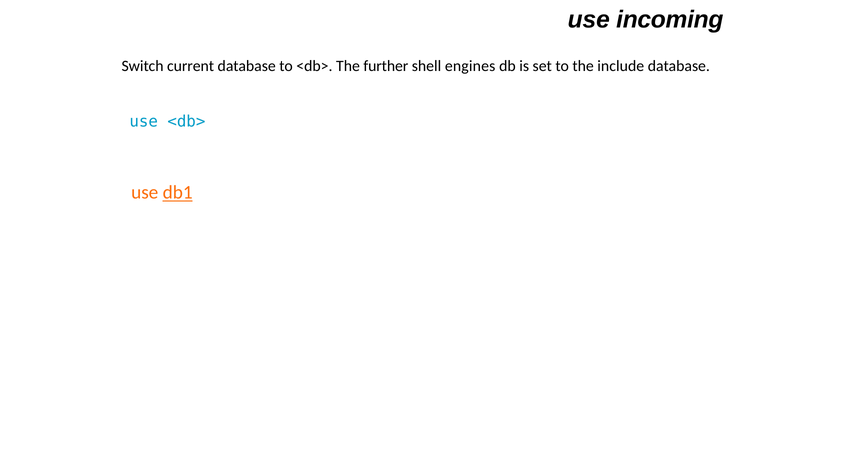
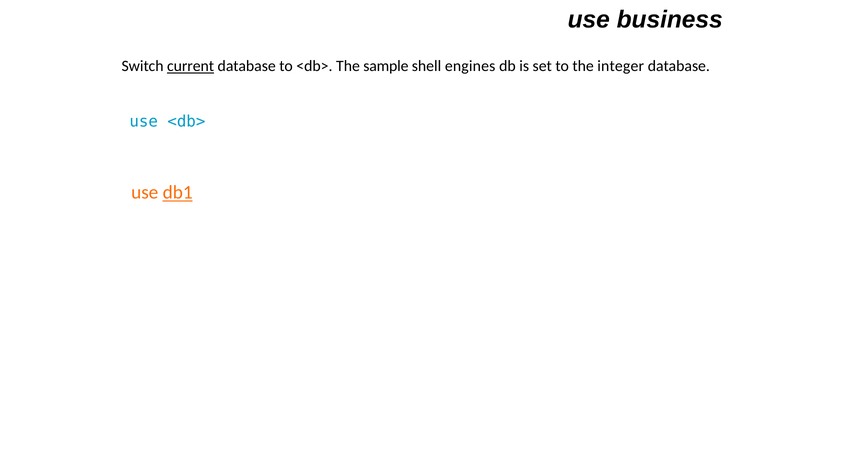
incoming: incoming -> business (670, 20)
current underline: none -> present (191, 66)
further: further -> sample (386, 66)
include: include -> integer (621, 66)
